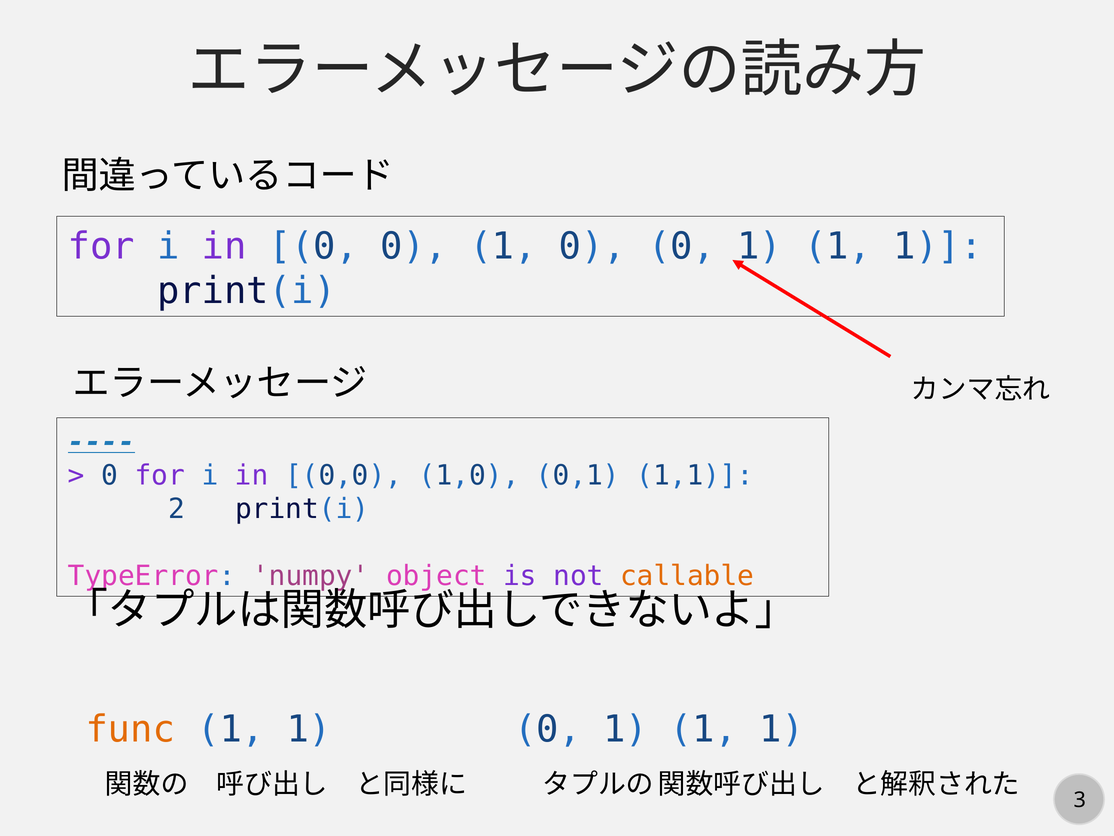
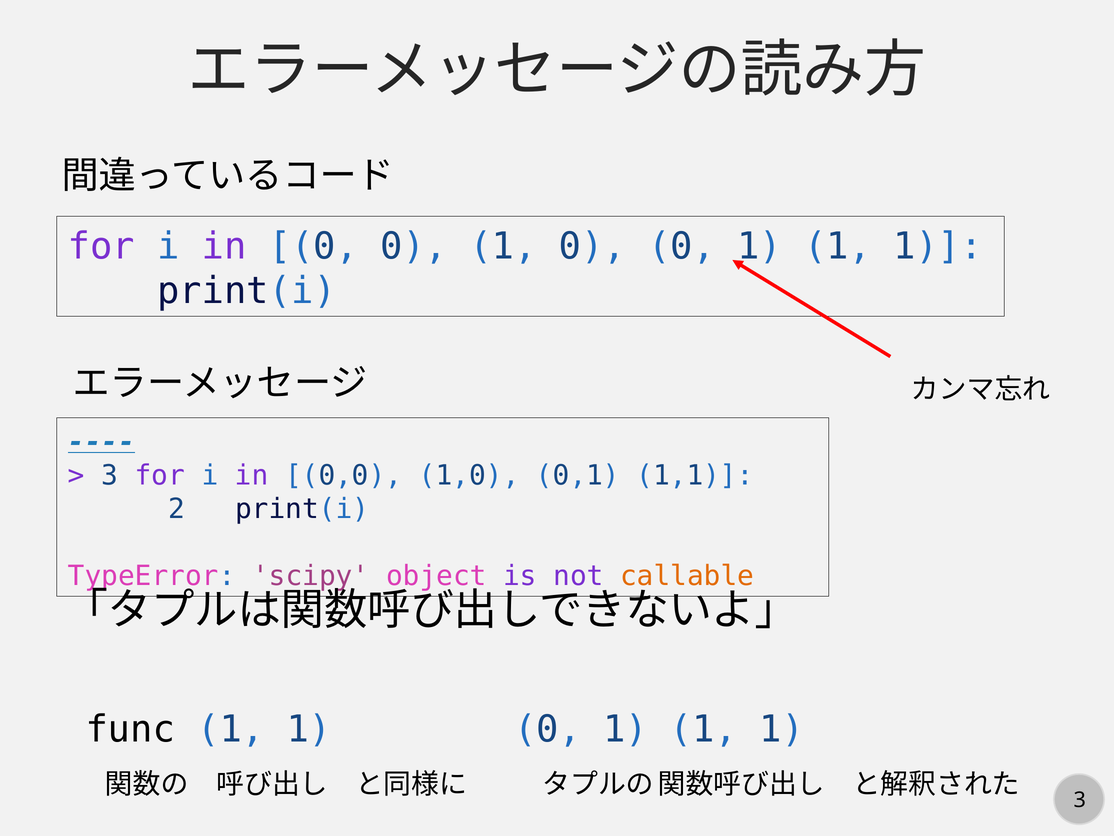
0: 0 -> 3 (110, 475)
numpy: numpy -> scipy (311, 576)
func colour: orange -> black (130, 729)
